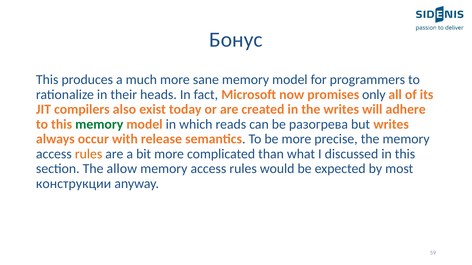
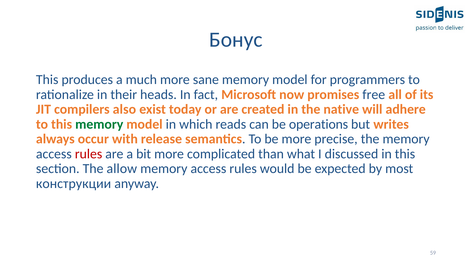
only: only -> free (374, 95)
the writes: writes -> native (341, 110)
разогрева: разогрева -> operations (319, 124)
rules colour: orange -> red (89, 154)
